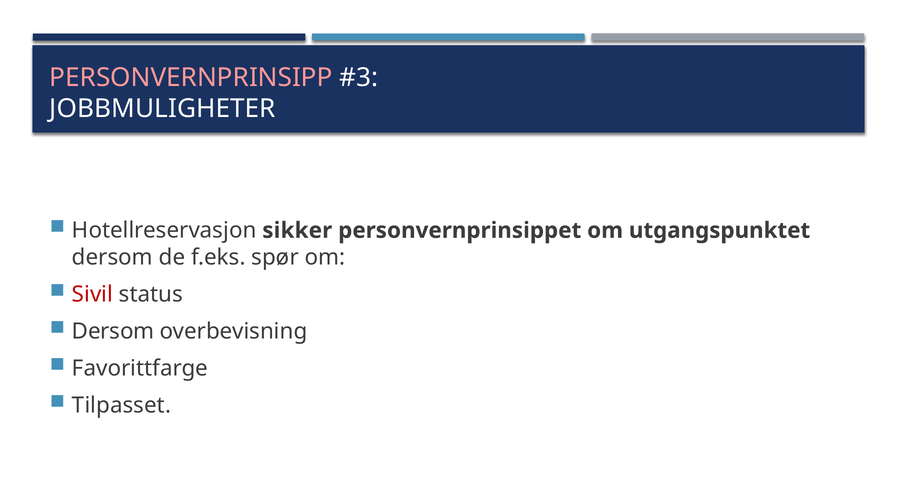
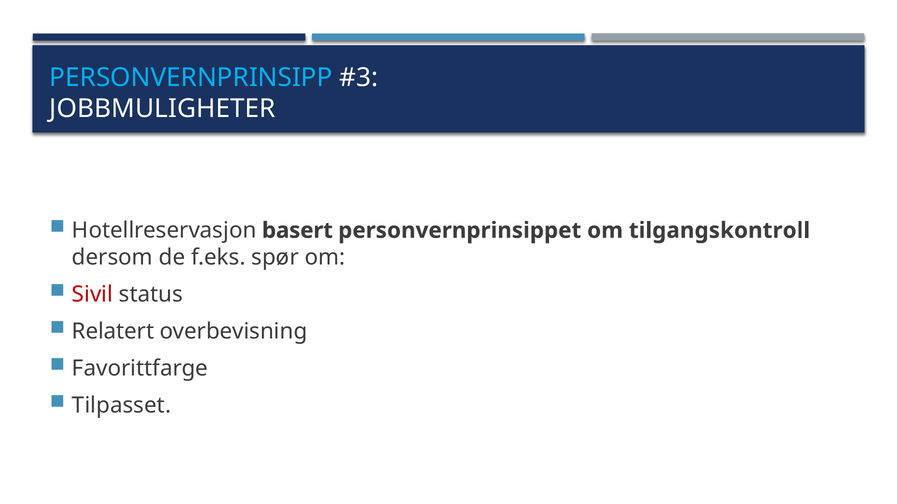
PERSONVERNPRINSIPP colour: pink -> light blue (191, 78)
sikker: sikker -> basert (297, 231)
utgangspunktet: utgangspunktet -> tilgangskontroll (719, 231)
Dersom: Dersom -> Relatert (113, 332)
